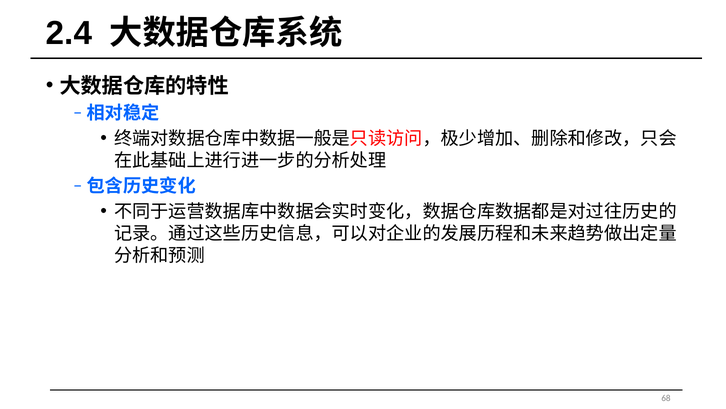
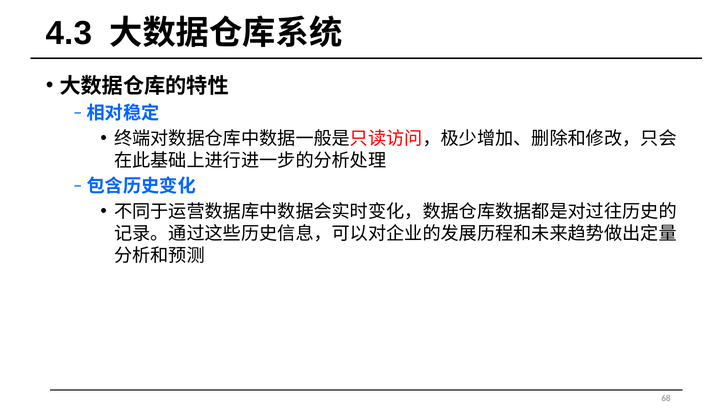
2.4: 2.4 -> 4.3 (69, 33)
